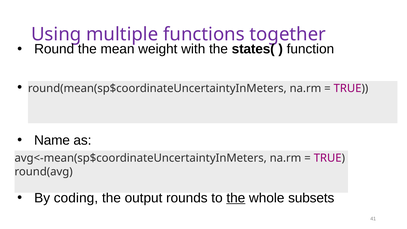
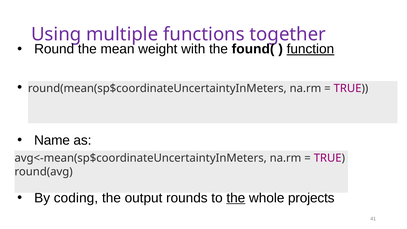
states(: states( -> found( (253, 49)
function underline: none -> present (310, 49)
subsets: subsets -> projects (311, 198)
